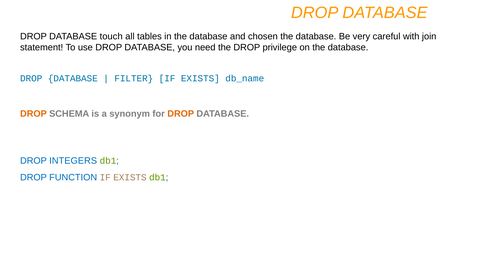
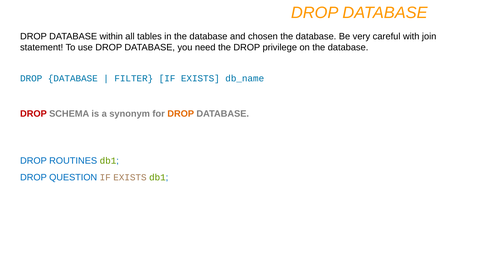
touch: touch -> within (111, 36)
DROP colour: orange -> red (33, 114)
INTEGERS: INTEGERS -> ROUTINES (73, 161)
FUNCTION: FUNCTION -> QUESTION (73, 178)
